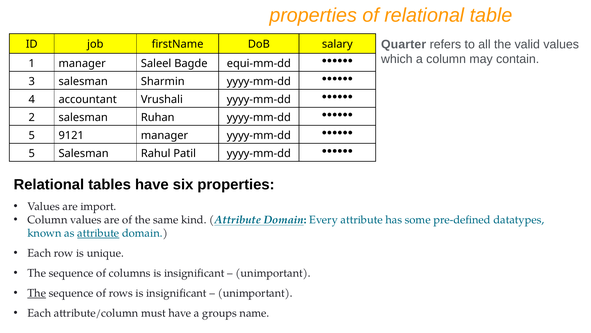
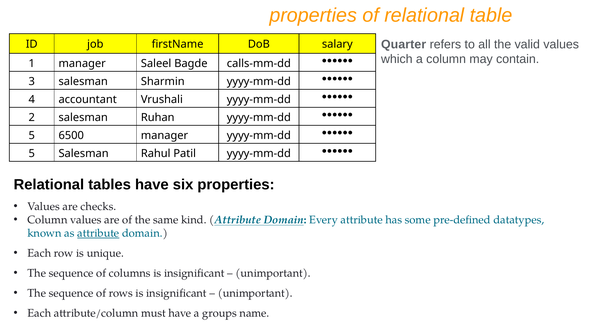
equi-mm-dd: equi-mm-dd -> calls-mm-dd (259, 64)
9121: 9121 -> 6500 (71, 135)
import: import -> checks (98, 206)
The underline: present -> none (37, 293)
